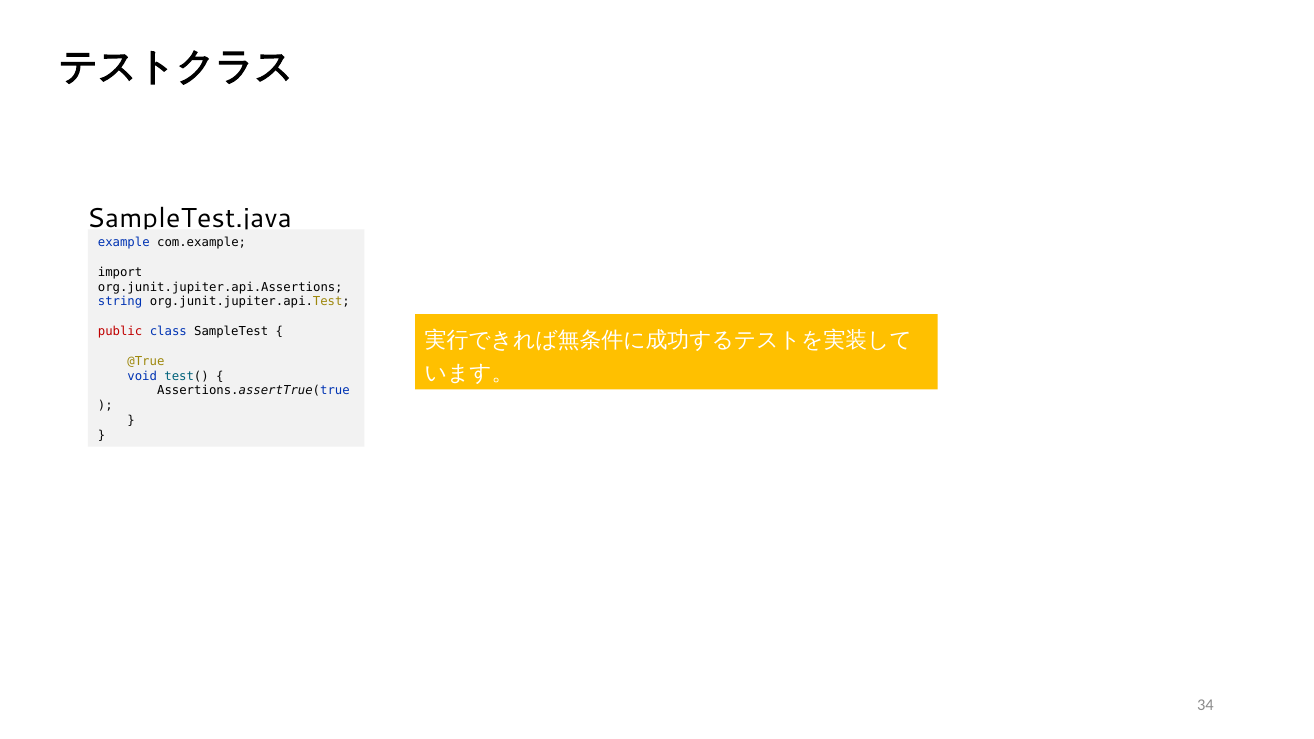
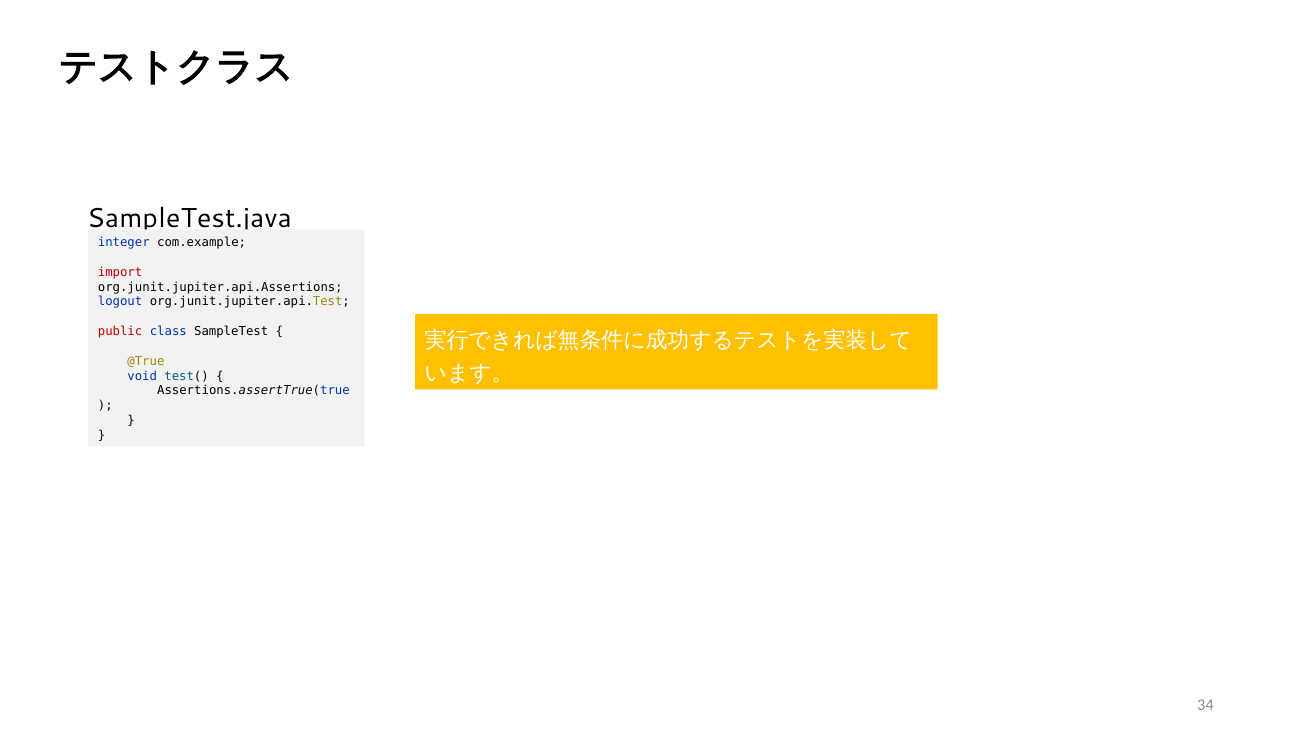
example: example -> integer (124, 243)
import colour: black -> red (120, 272)
string: string -> logout (120, 302)
